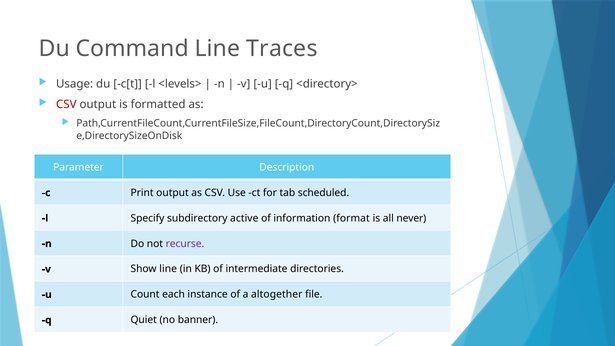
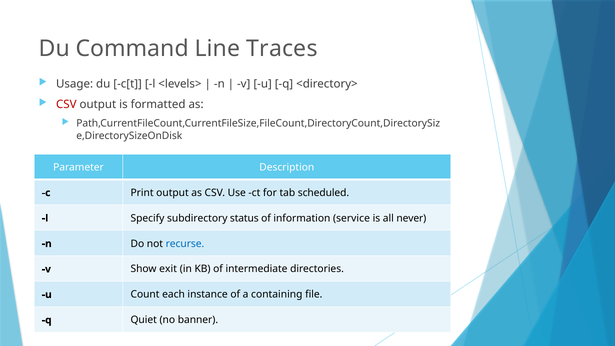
active: active -> status (244, 218)
format: format -> service (351, 218)
recurse colour: purple -> blue (185, 244)
Show line: line -> exit (168, 269)
altogether: altogether -> containing (277, 295)
